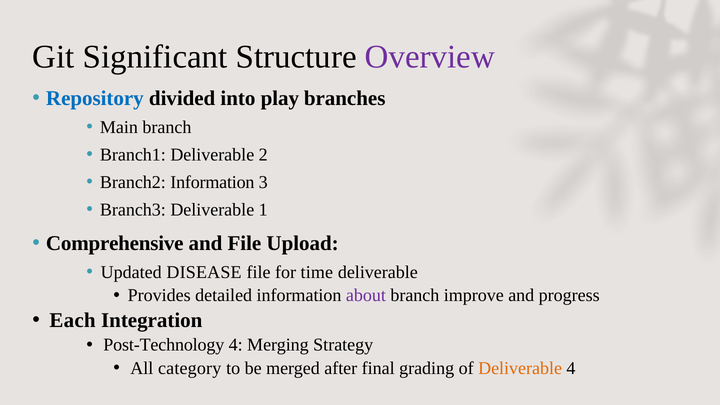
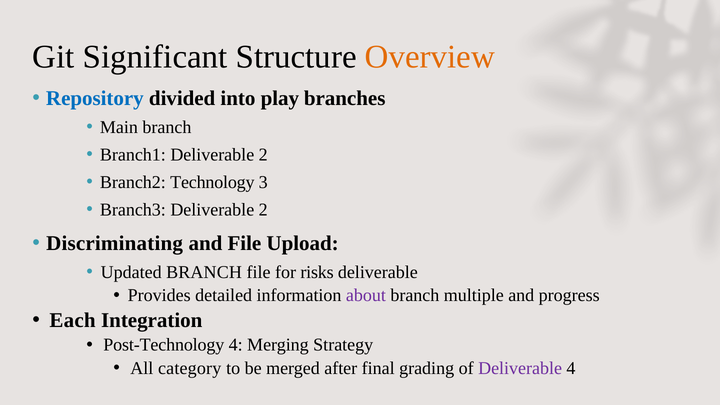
Overview colour: purple -> orange (430, 57)
Branch2 Information: Information -> Technology (212, 182)
Branch3 Deliverable 1: 1 -> 2 (263, 210)
Comprehensive: Comprehensive -> Discriminating (115, 243)
Updated DISEASE: DISEASE -> BRANCH (204, 273)
time: time -> risks (317, 273)
improve: improve -> multiple (474, 295)
Deliverable colour: orange -> purple (520, 368)
